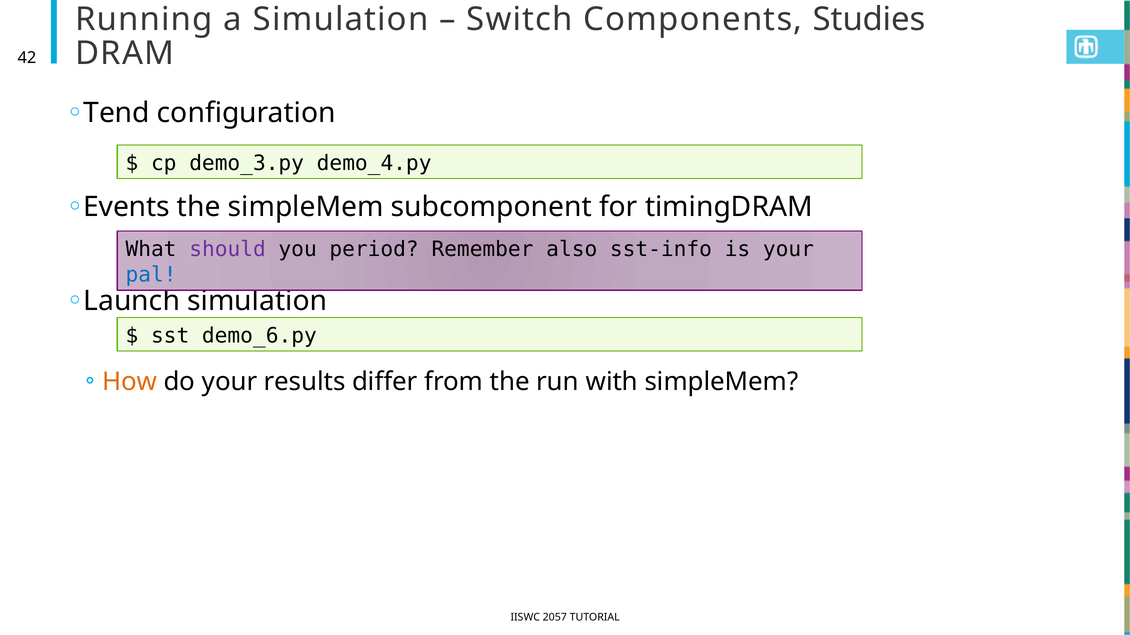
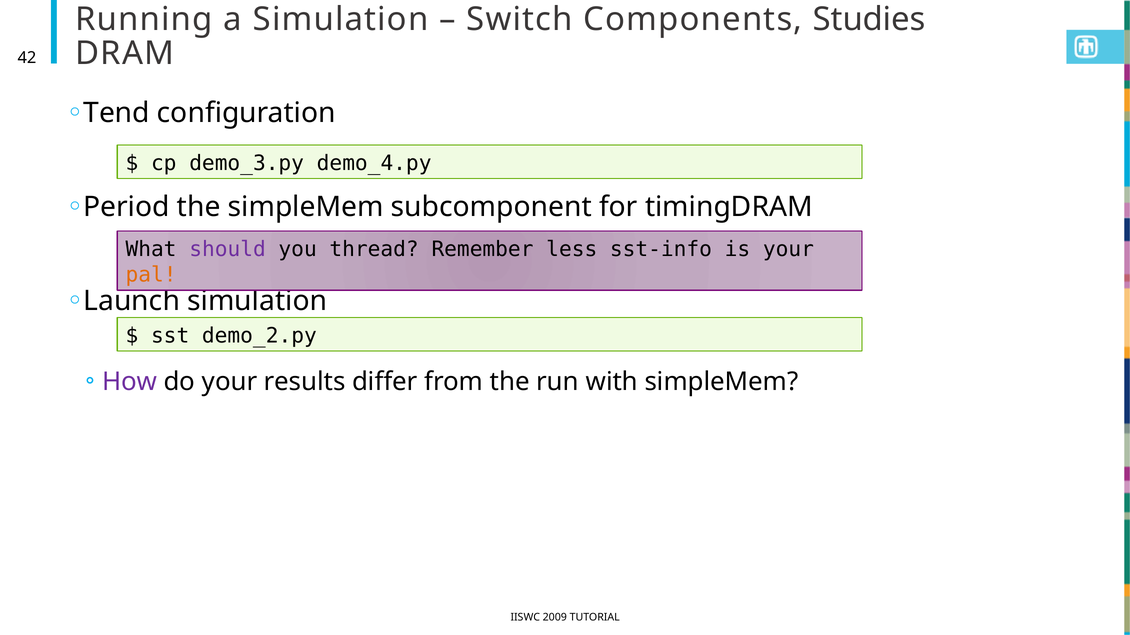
Events: Events -> Period (127, 207)
period: period -> thread (374, 250)
also: also -> less (572, 250)
pal colour: blue -> orange (151, 275)
demo_6.py: demo_6.py -> demo_2.py (259, 336)
How colour: orange -> purple (130, 382)
2057: 2057 -> 2009 (555, 618)
